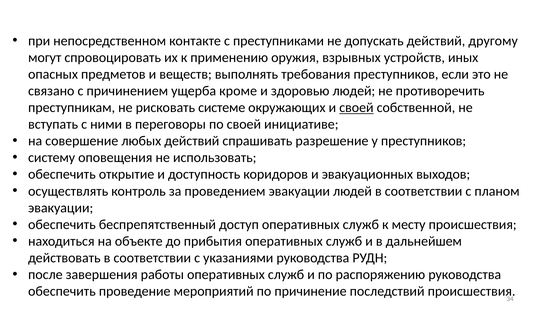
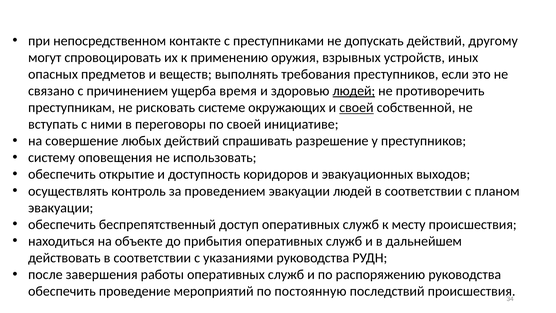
кроме: кроме -> время (238, 91)
людей underline: none -> present (354, 91)
причинение: причинение -> постоянную (310, 291)
